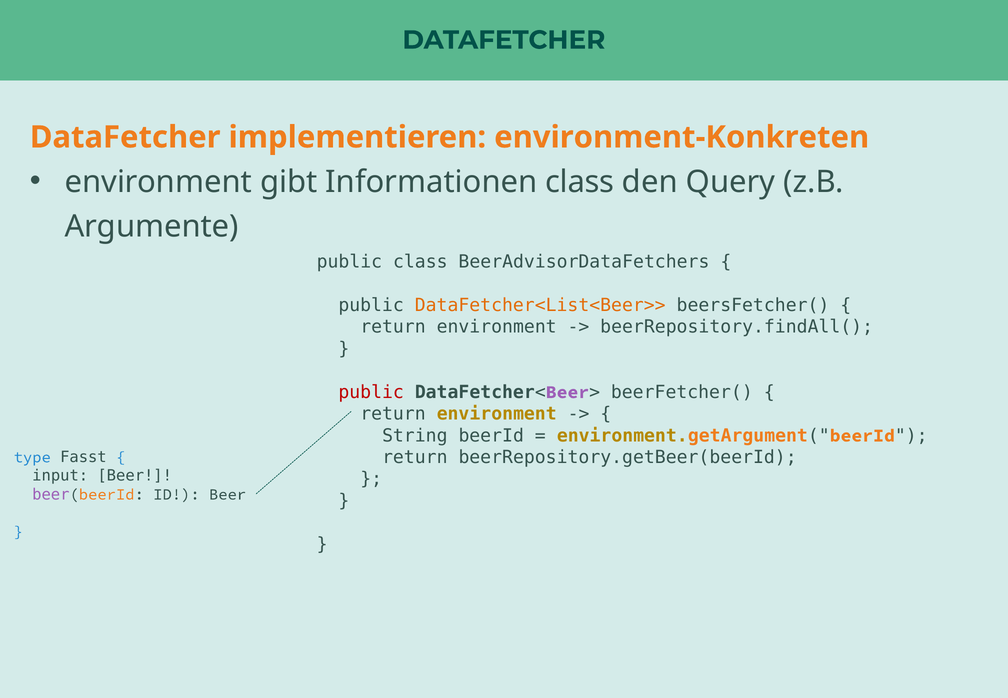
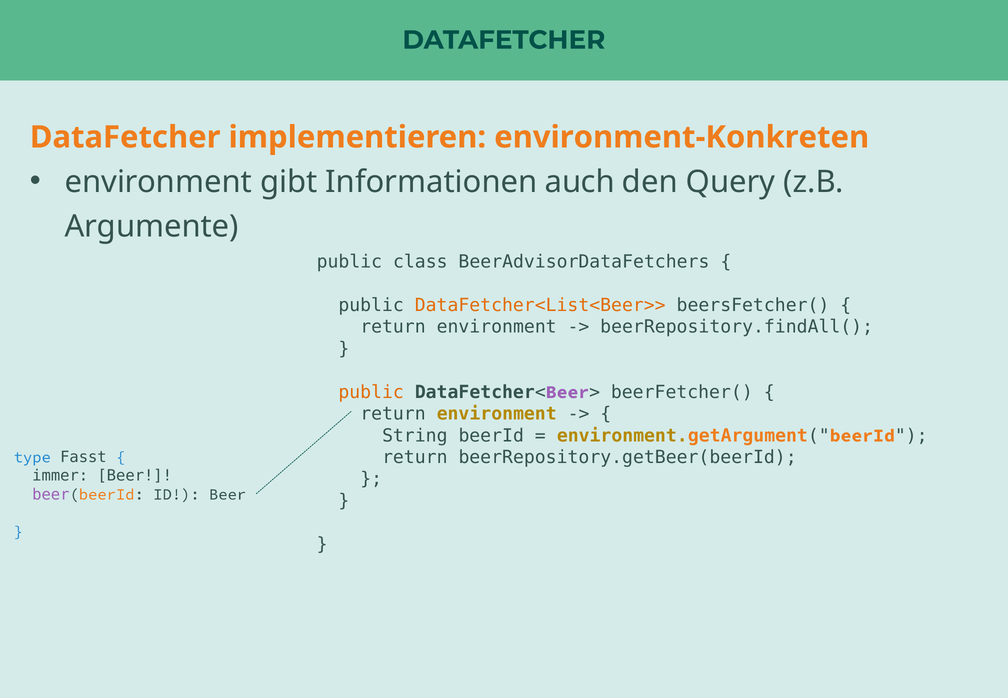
Informationen class: class -> auch (580, 182)
public colour: red -> orange (371, 392)
input: input -> immer (60, 476)
